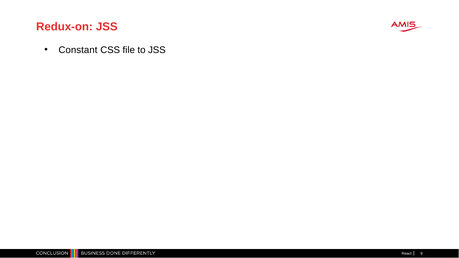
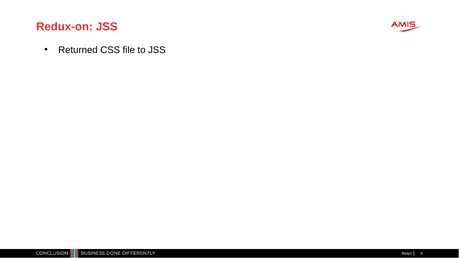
Constant: Constant -> Returned (78, 50)
